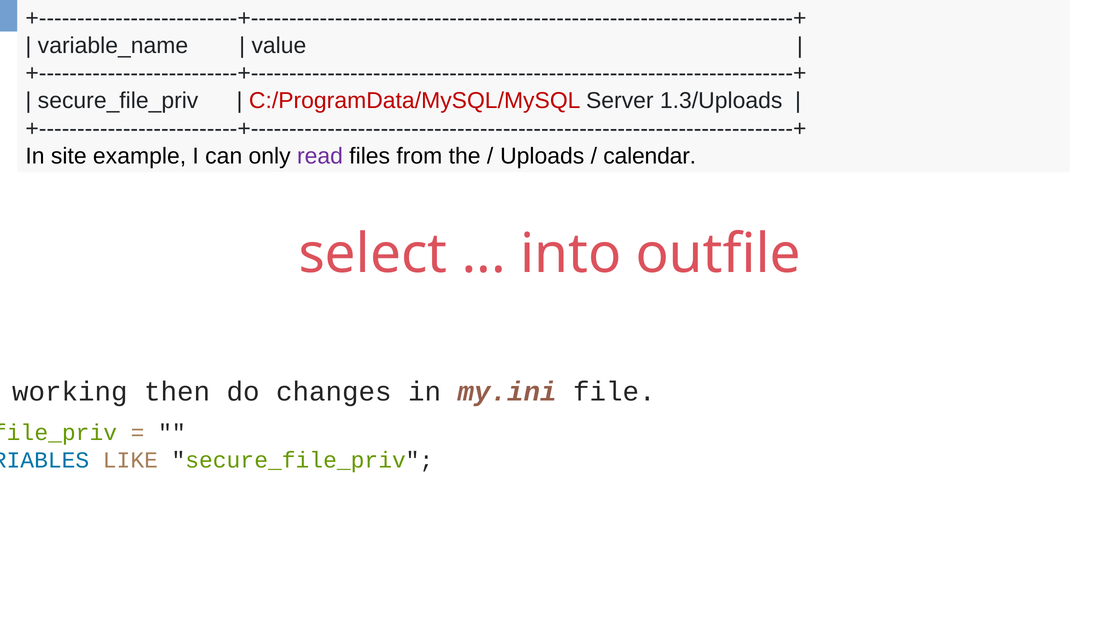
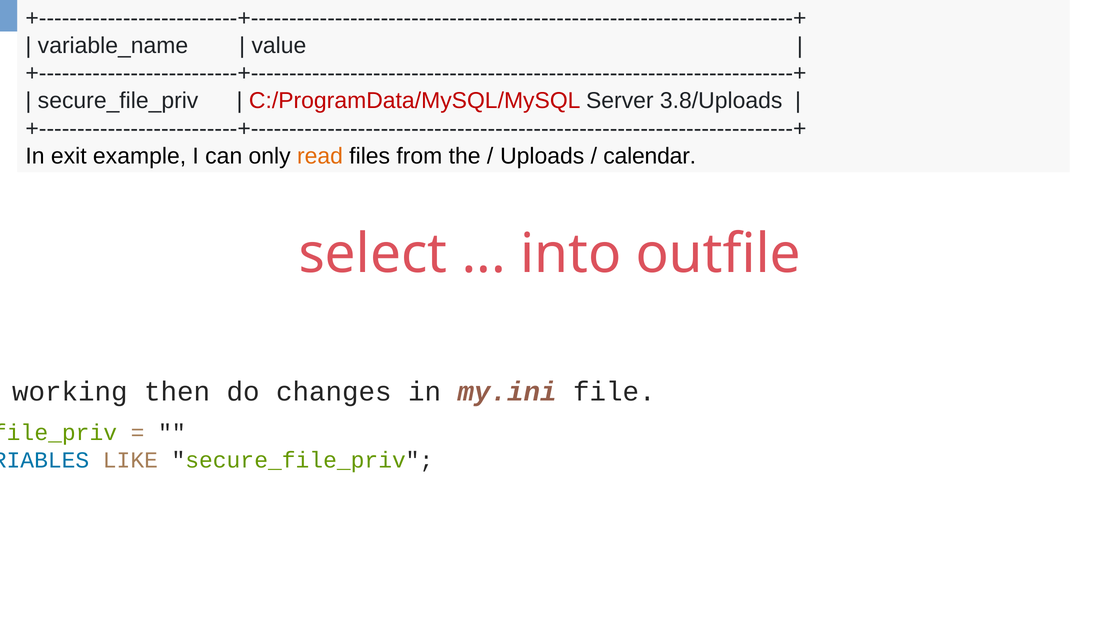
1.3/Uploads: 1.3/Uploads -> 3.8/Uploads (721, 101)
site: site -> exit (69, 156)
read colour: purple -> orange (320, 156)
